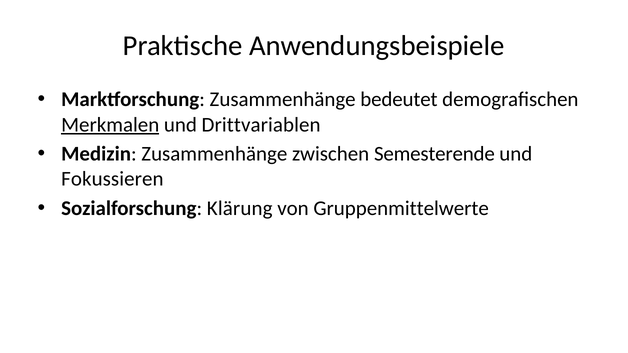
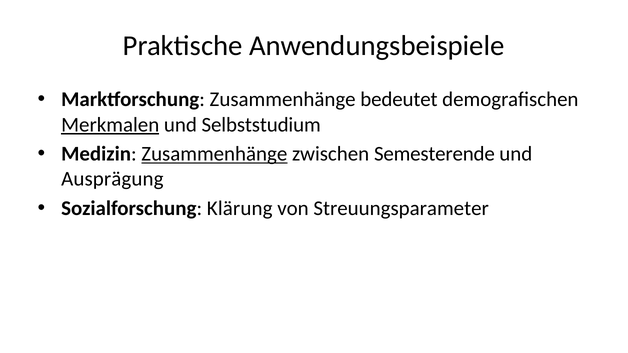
Drittvariablen: Drittvariablen -> Selbststudium (261, 125)
Zusammenhänge underline: none -> present (214, 154)
Fokussieren: Fokussieren -> Ausprägung (112, 179)
Gruppenmittelwerte: Gruppenmittelwerte -> Streuungsparameter (401, 208)
